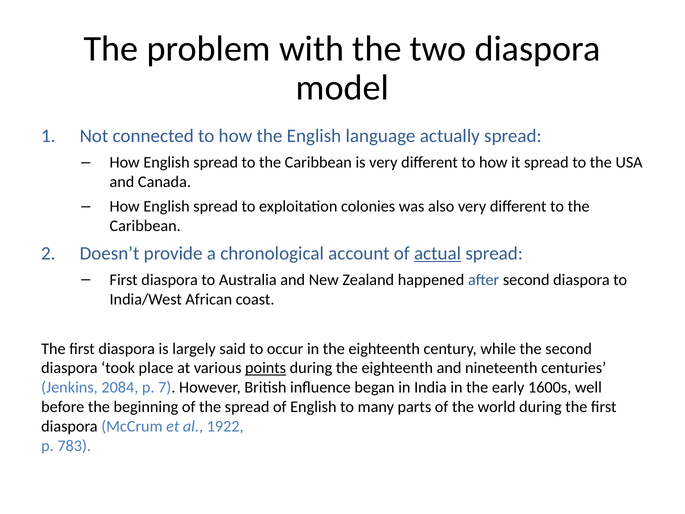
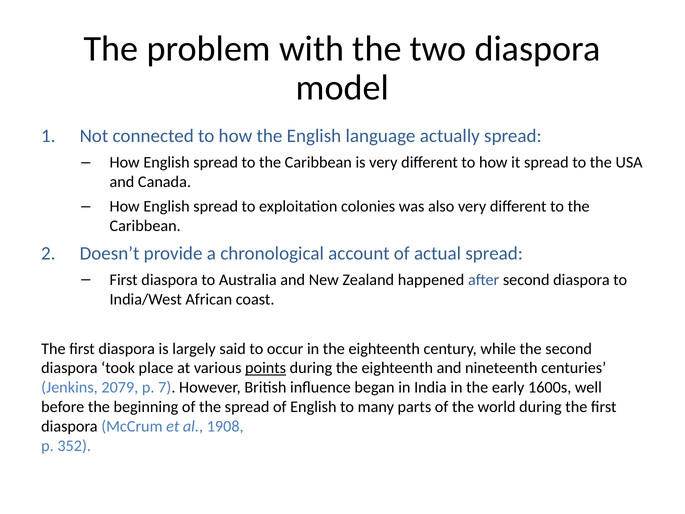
actual underline: present -> none (437, 253)
2084: 2084 -> 2079 (120, 387)
1922: 1922 -> 1908 (225, 426)
783: 783 -> 352 (74, 446)
